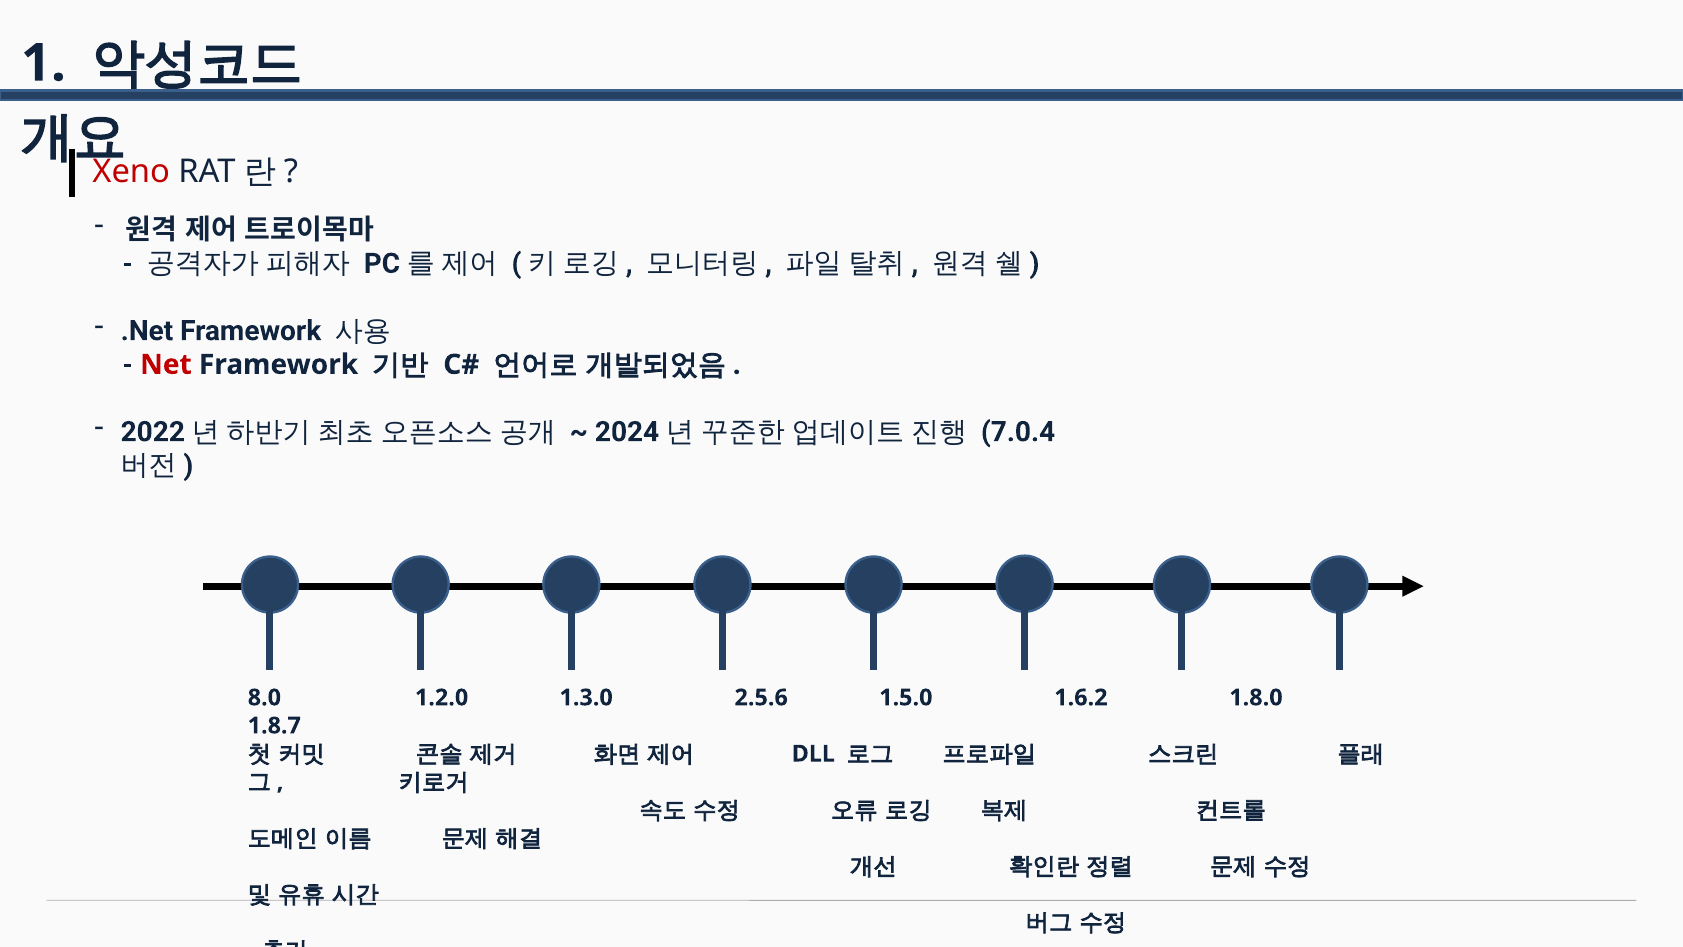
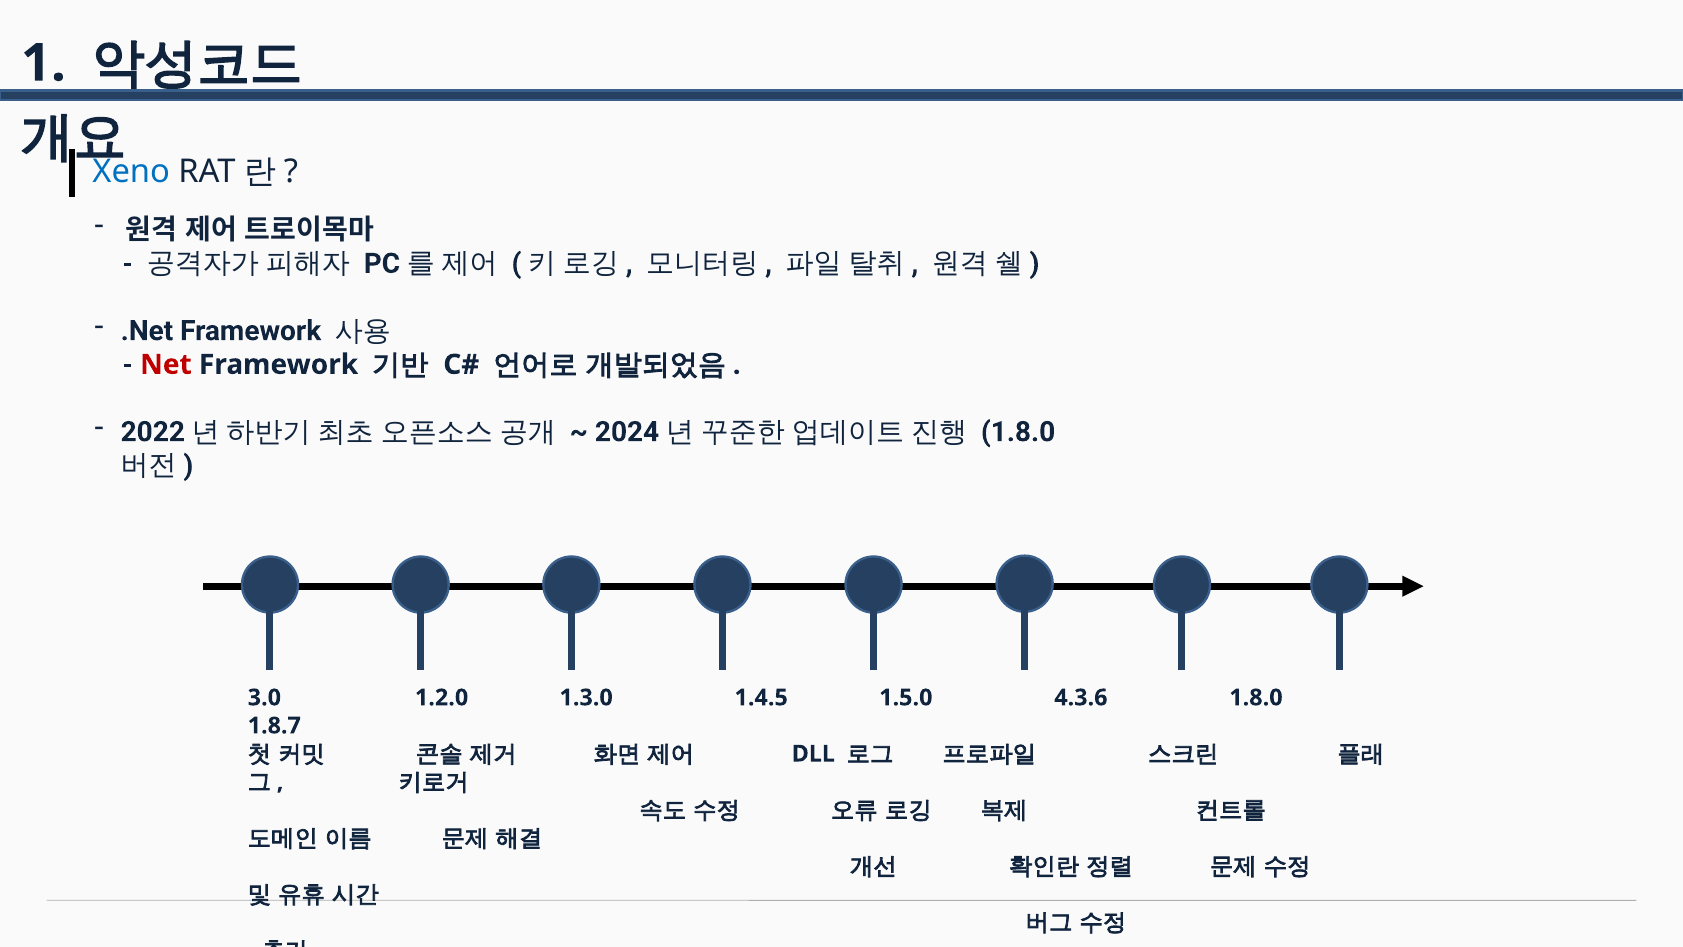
Xeno colour: red -> blue (131, 172)
7.0.4: 7.0.4 -> 1.8.0 (1018, 432)
8.0: 8.0 -> 3.0 (264, 697)
2.5.6: 2.5.6 -> 1.4.5 (761, 697)
1.6.2: 1.6.2 -> 4.3.6 (1081, 697)
